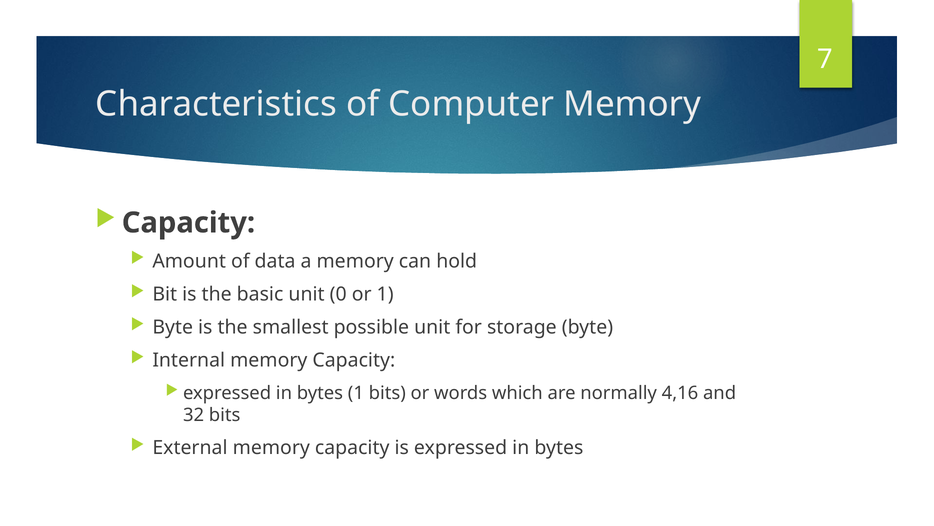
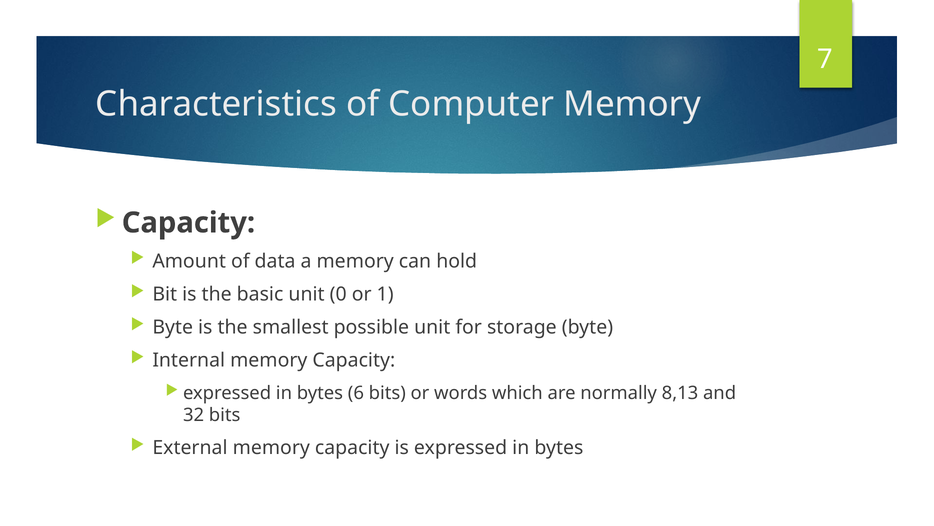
bytes 1: 1 -> 6 (356, 392)
4,16: 4,16 -> 8,13 (680, 392)
